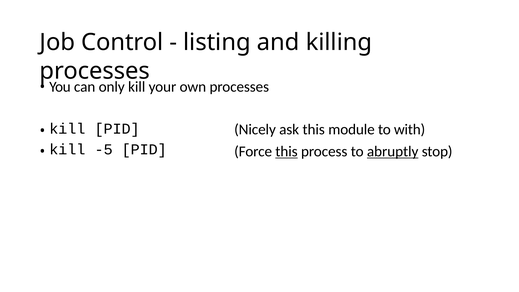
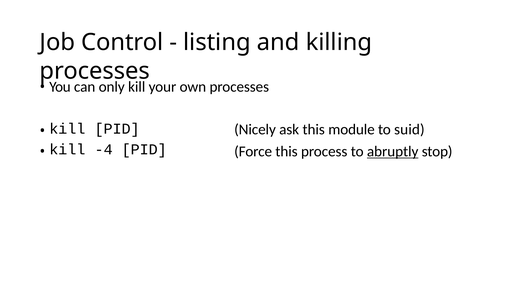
with: with -> suid (409, 129)
-5: -5 -> -4 (104, 150)
this underline: present -> none (287, 151)
